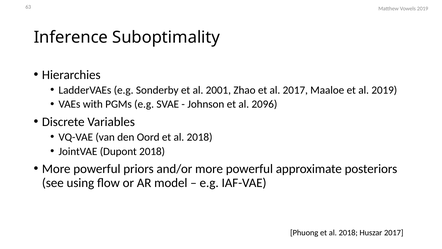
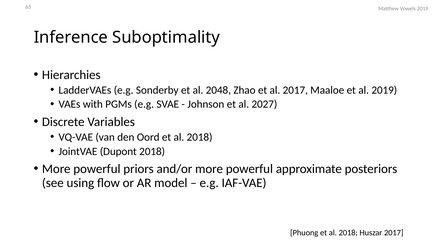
2001: 2001 -> 2048 (218, 90)
2096: 2096 -> 2027 (264, 104)
